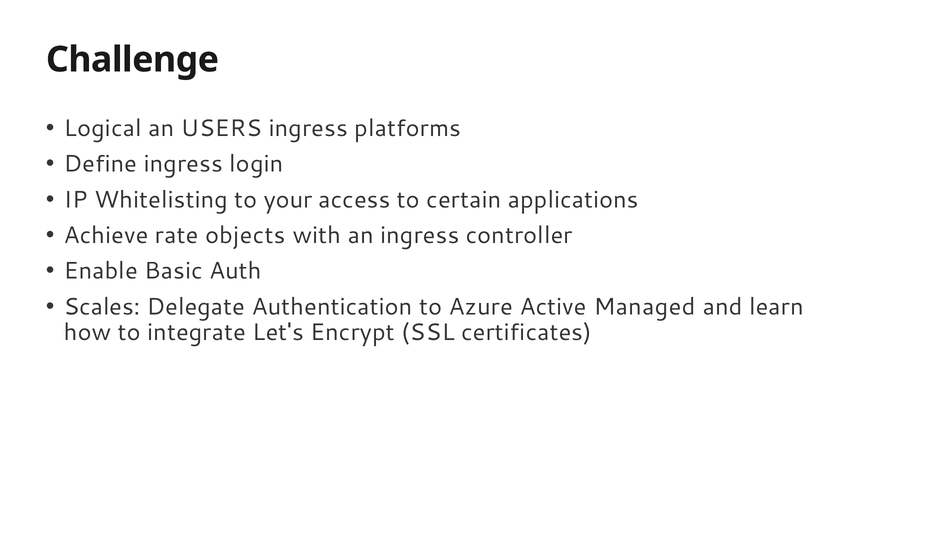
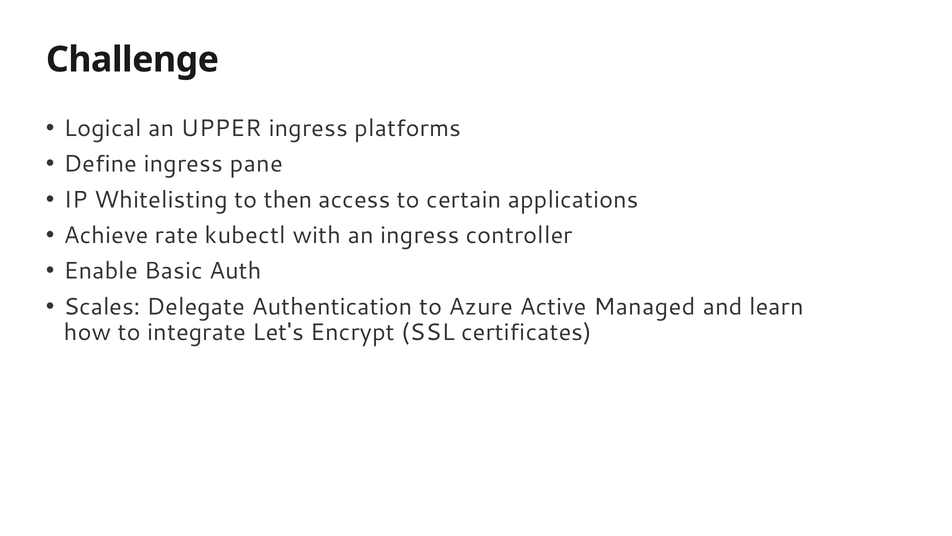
USERS: USERS -> UPPER (222, 128)
login: login -> pane (256, 164)
your: your -> then (288, 200)
objects: objects -> kubectl (245, 235)
